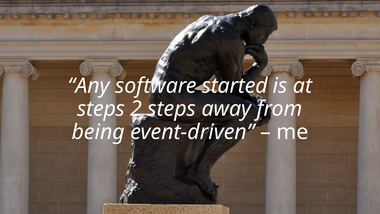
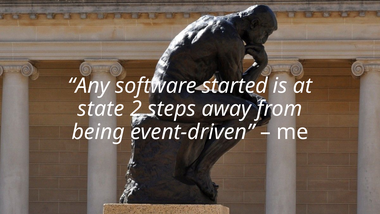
steps: steps -> state (101, 109)
